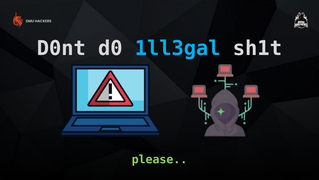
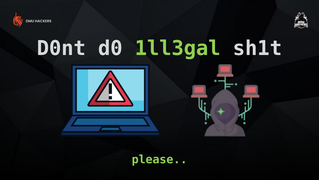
1ll3gal colour: light blue -> light green (178, 48)
